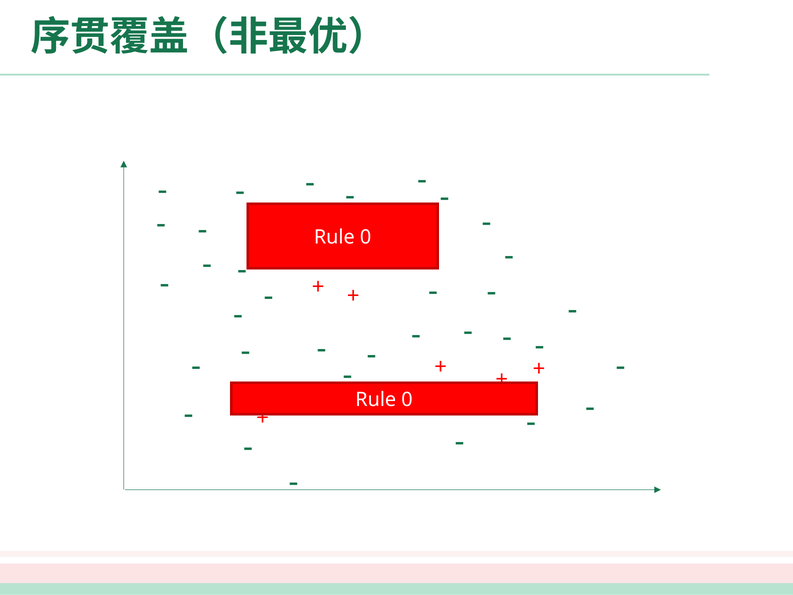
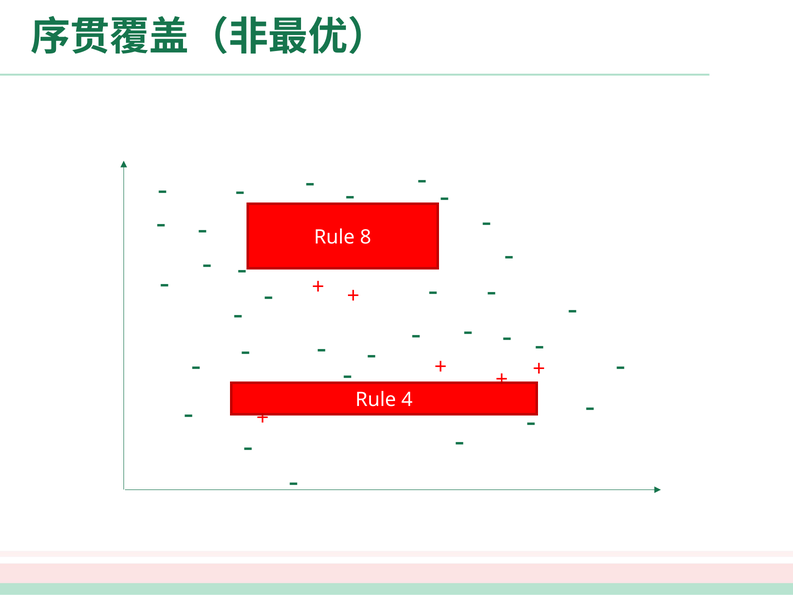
0: 0 -> 8 (366, 237)
0: 0 -> 4 (407, 400)
